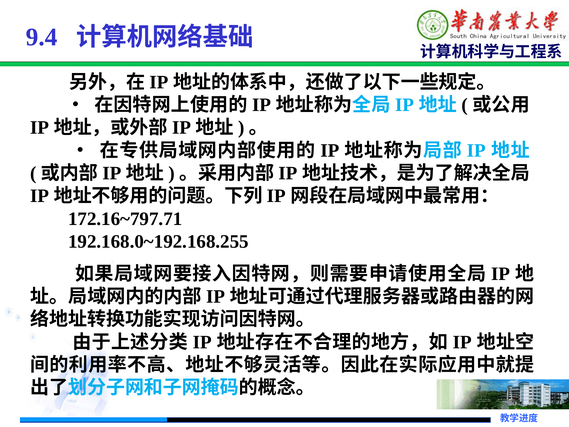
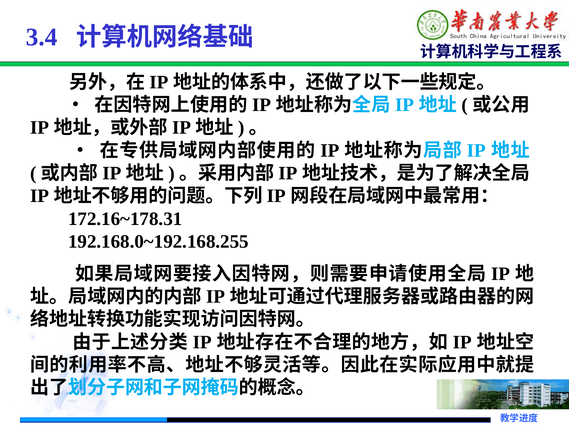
9.4: 9.4 -> 3.4 (42, 37)
172.16~797.71: 172.16~797.71 -> 172.16~178.31 (125, 219)
